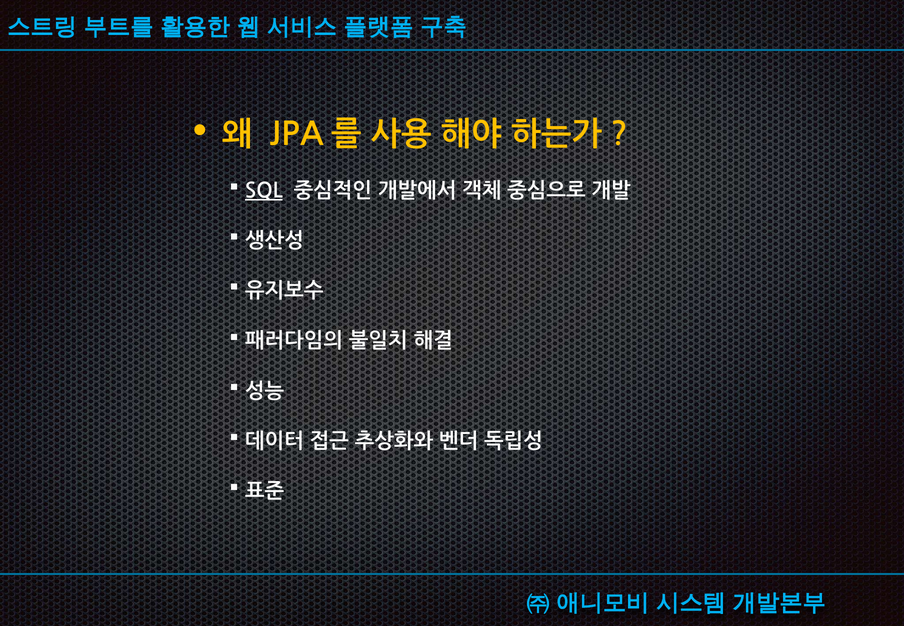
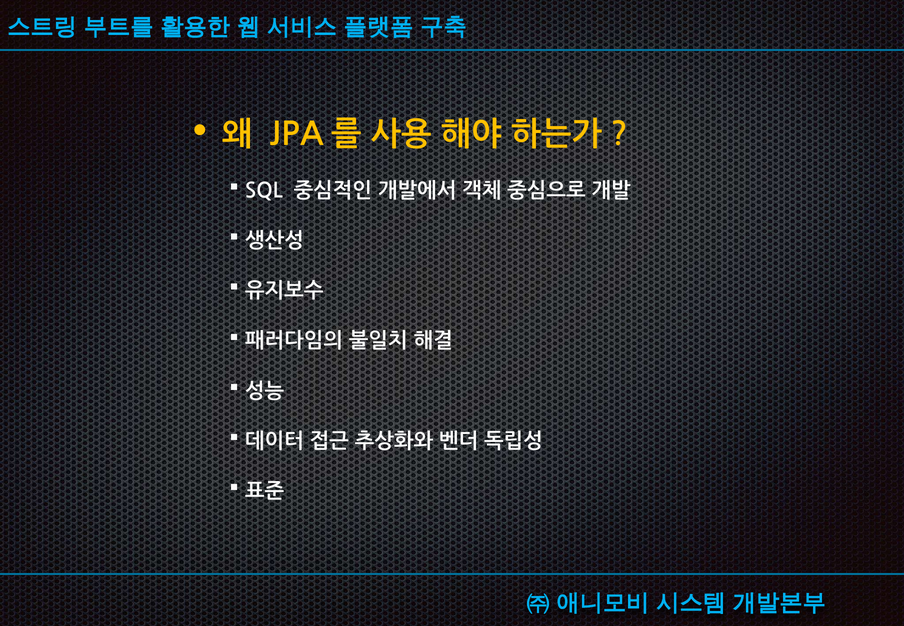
SQL underline: present -> none (264, 191)
